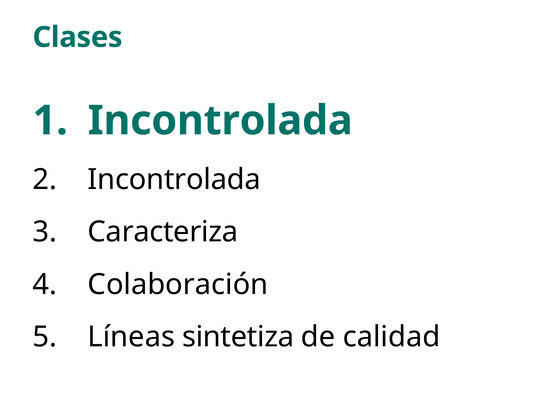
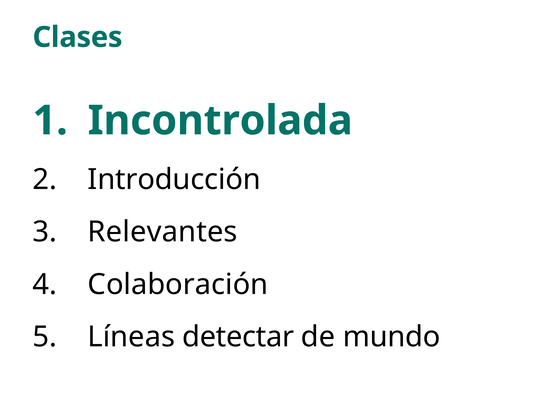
Incontrolada: Incontrolada -> Introducción (174, 179)
Caracteriza: Caracteriza -> Relevantes (163, 232)
sintetiza: sintetiza -> detectar (238, 336)
calidad: calidad -> mundo (392, 336)
